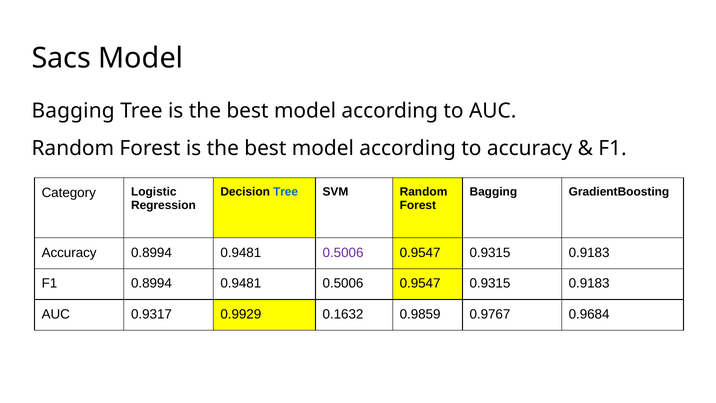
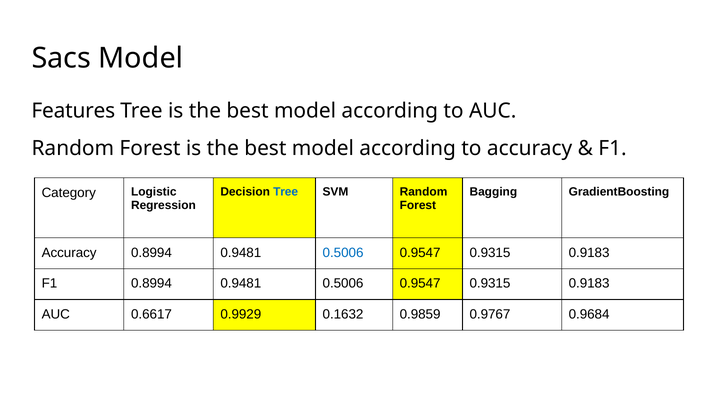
Bagging: Bagging -> Features (73, 111)
0.5006 colour: purple -> blue (343, 252)
0.9317: 0.9317 -> 0.6617 (151, 314)
